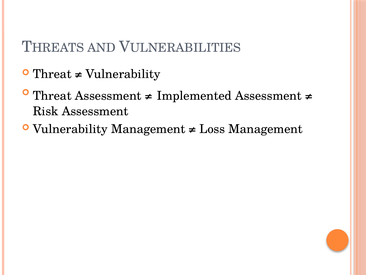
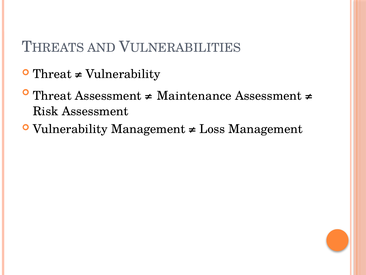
Implemented: Implemented -> Maintenance (194, 96)
